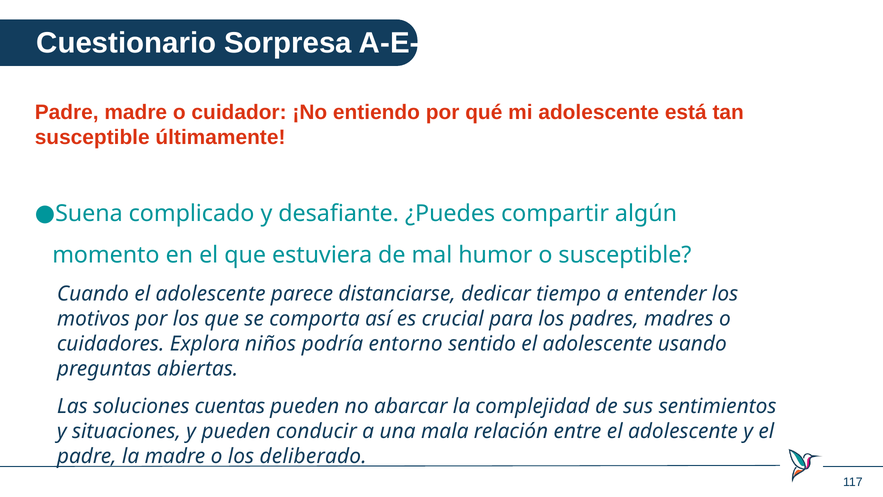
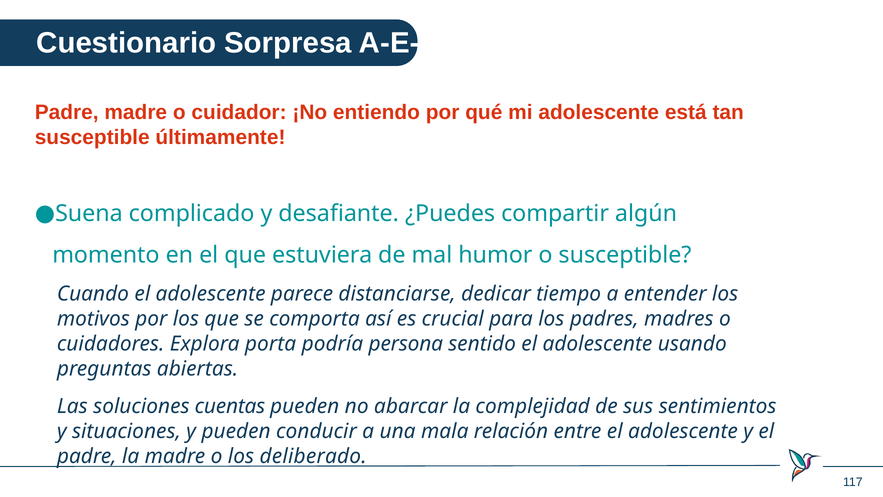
niños: niños -> porta (271, 344)
entorno: entorno -> persona (406, 344)
